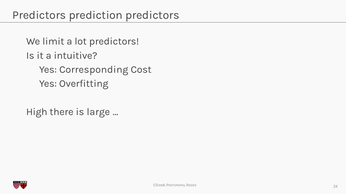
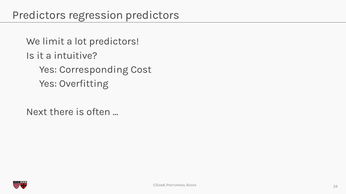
prediction: prediction -> regression (96, 15)
High: High -> Next (37, 112)
large: large -> often (98, 112)
